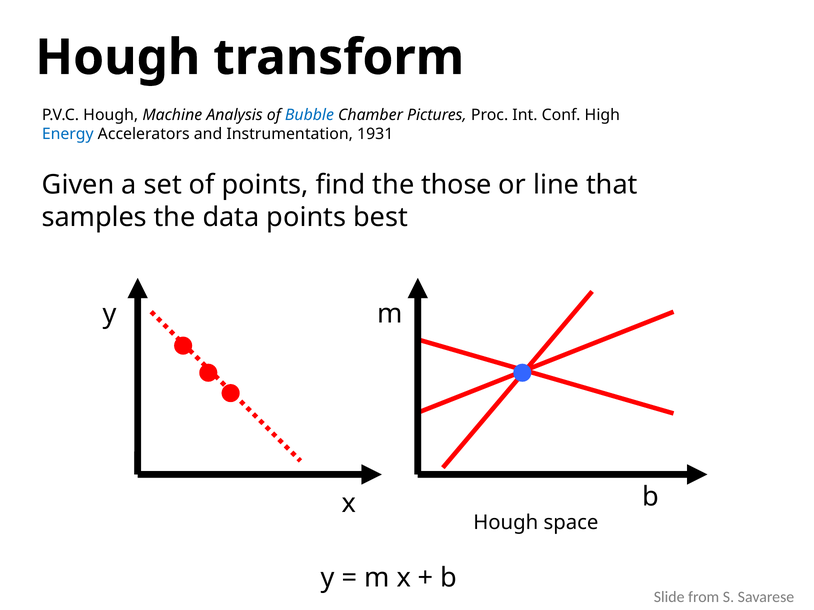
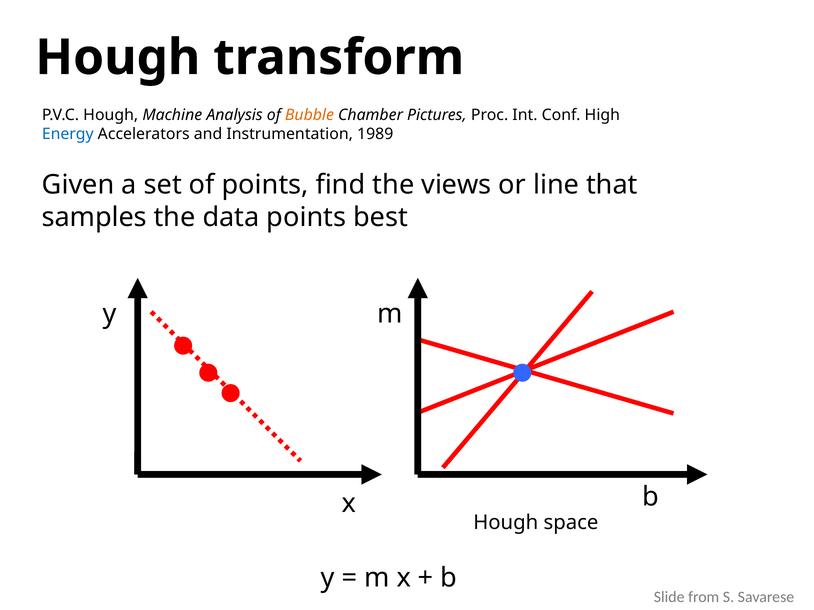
Bubble colour: blue -> orange (309, 115)
1931: 1931 -> 1989 (375, 134)
those: those -> views (456, 185)
